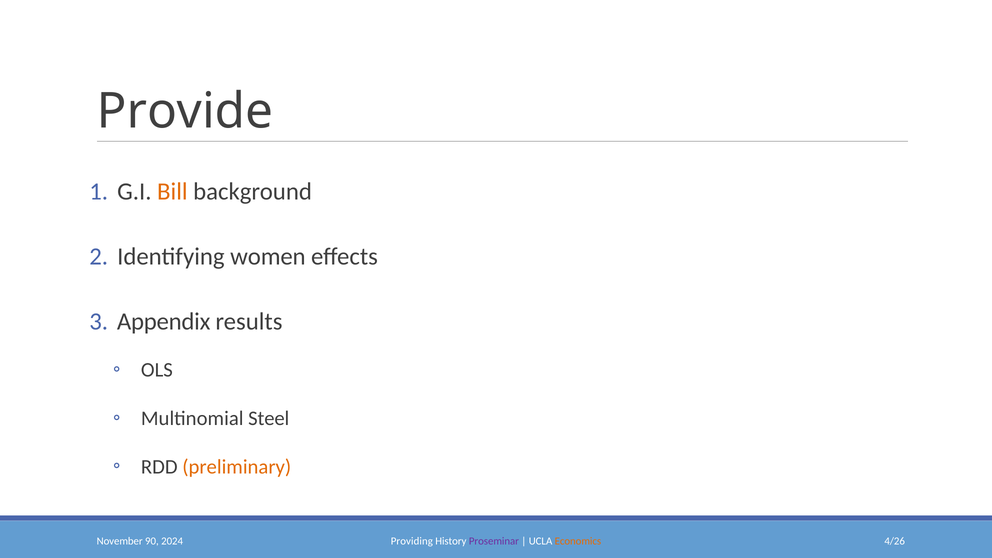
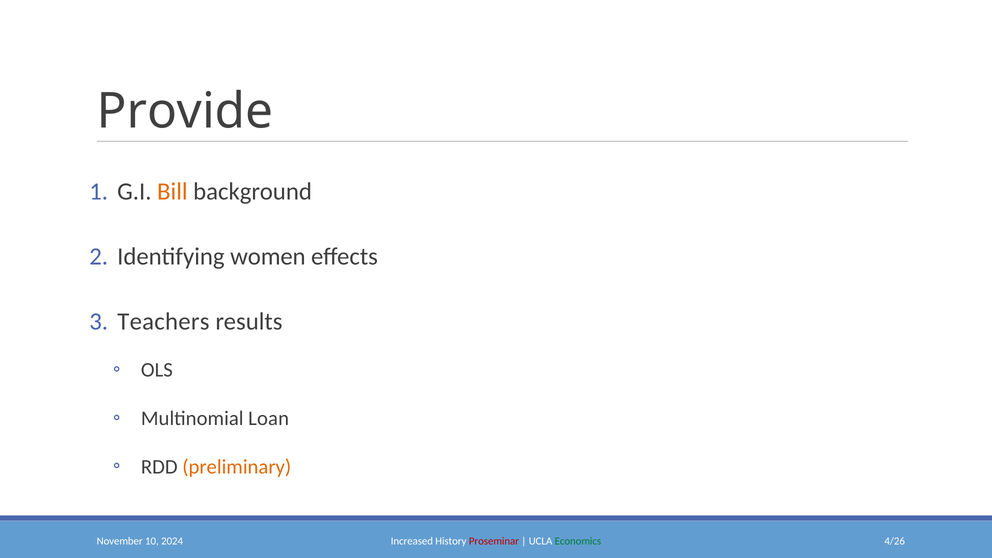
Appendix: Appendix -> Teachers (163, 321)
Steel: Steel -> Loan (269, 418)
90: 90 -> 10 (152, 541)
Providing: Providing -> Increased (412, 541)
Proseminar colour: purple -> red (494, 541)
Economics colour: orange -> green (578, 541)
